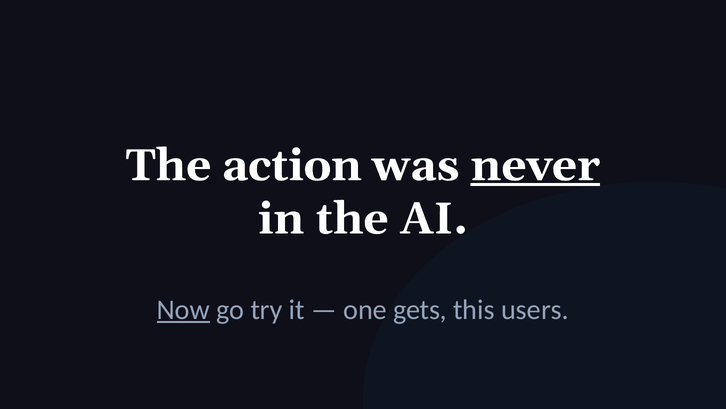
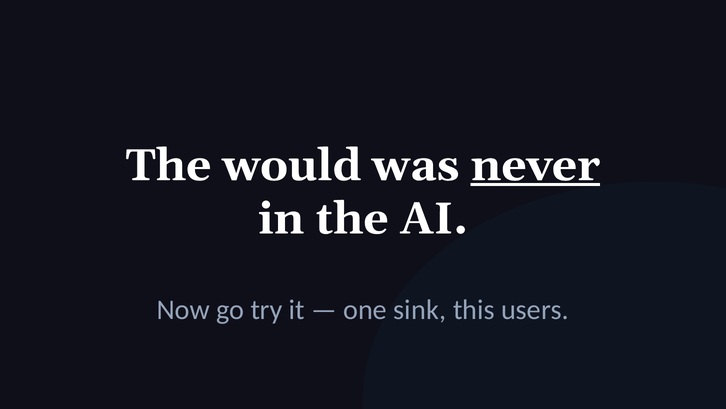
action: action -> would (292, 165)
Now underline: present -> none (183, 309)
gets: gets -> sink (420, 309)
